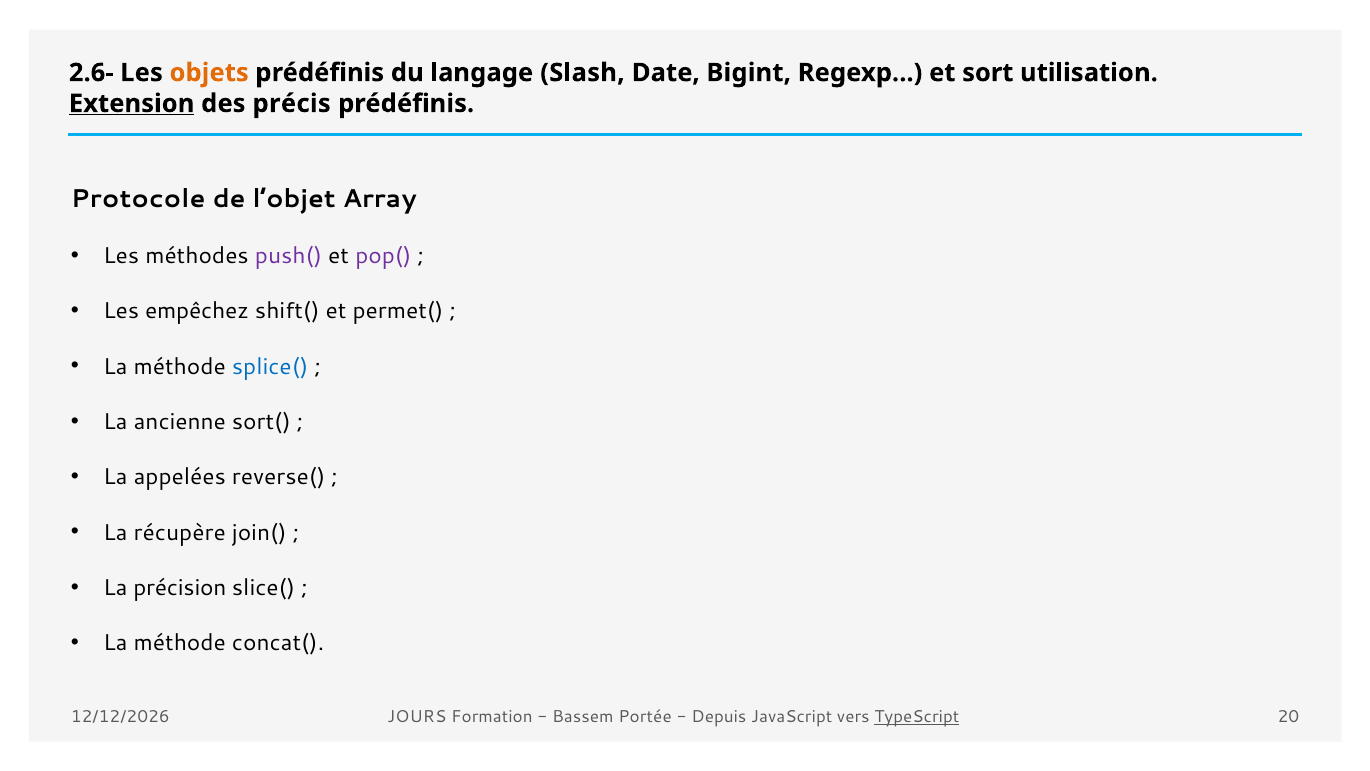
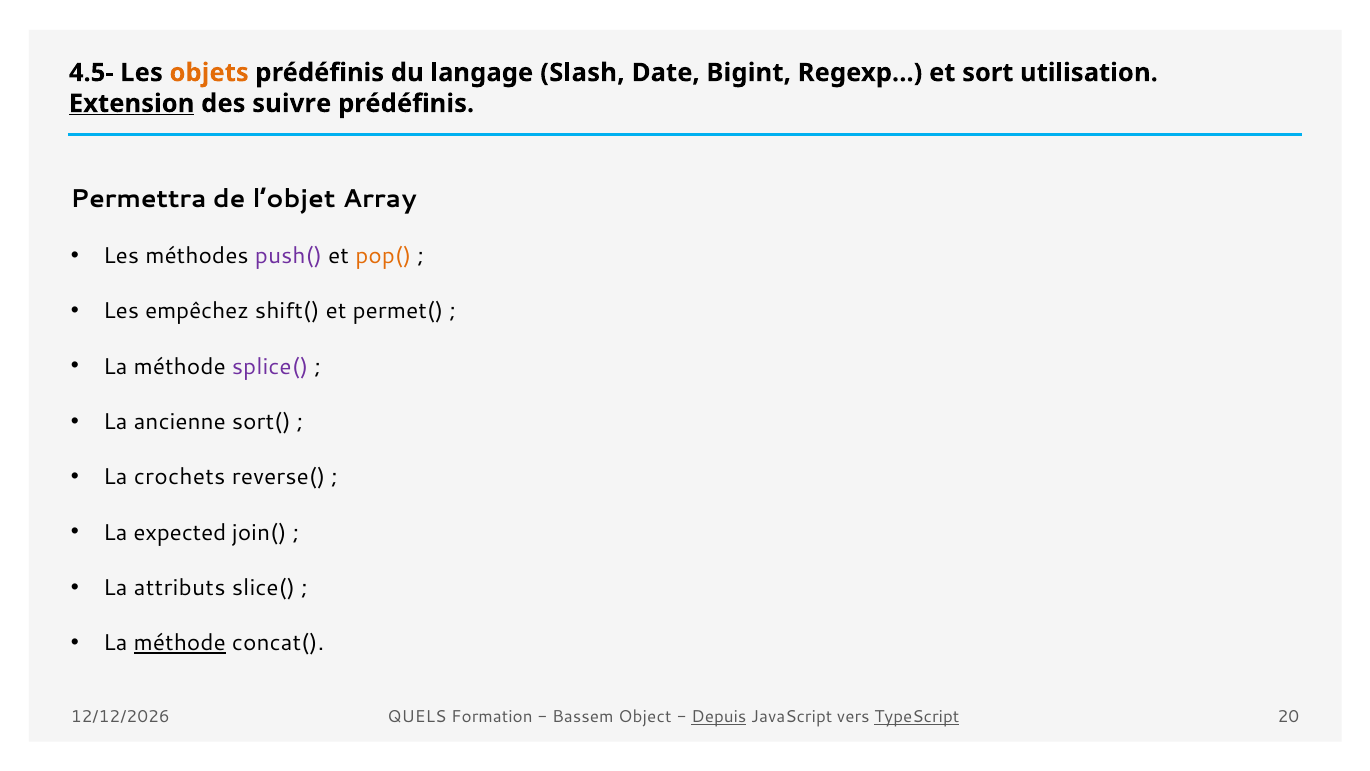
2.6-: 2.6- -> 4.5- (91, 73)
précis: précis -> suivre (292, 103)
Protocole: Protocole -> Permettra (139, 199)
pop( colour: purple -> orange (383, 256)
splice( colour: blue -> purple (270, 366)
appelées: appelées -> crochets (180, 477)
récupère: récupère -> expected (180, 532)
précision: précision -> attributs (180, 588)
méthode underline: none -> present (180, 643)
JOURS: JOURS -> QUELS (417, 717)
Portée: Portée -> Object (645, 717)
Depuis underline: none -> present (719, 717)
